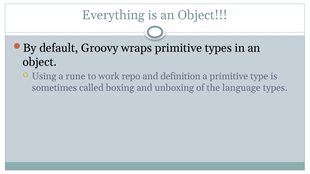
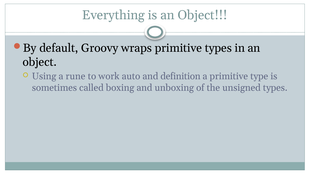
repo: repo -> auto (131, 77)
language: language -> unsigned (241, 88)
